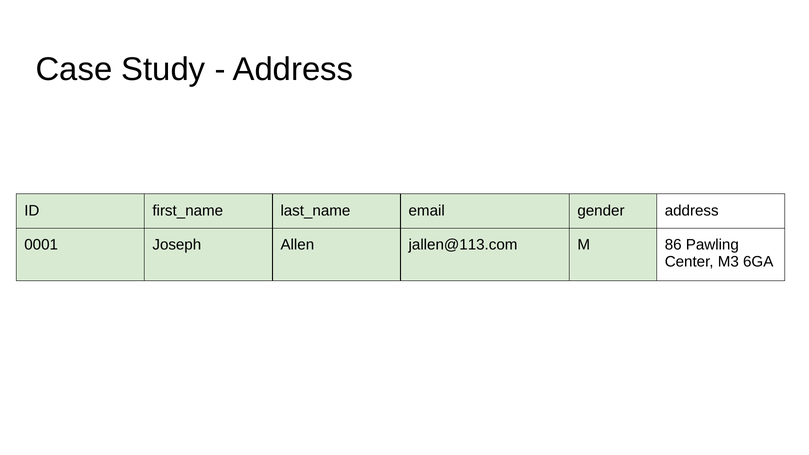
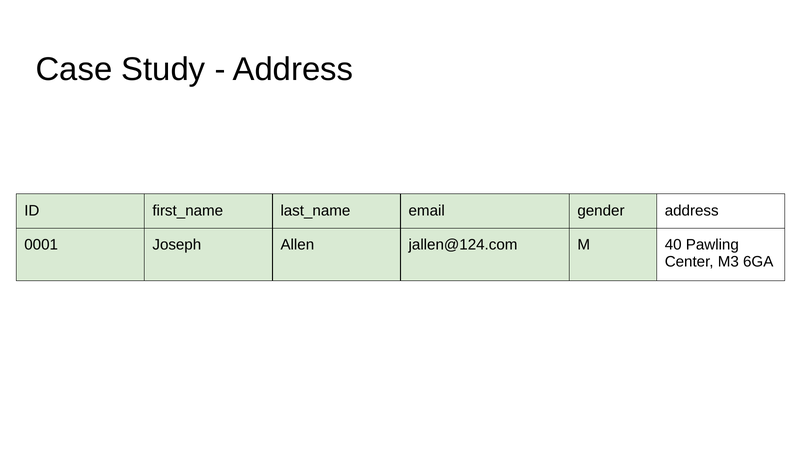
jallen@113.com: jallen@113.com -> jallen@124.com (463, 245)
86: 86 -> 40 (673, 245)
